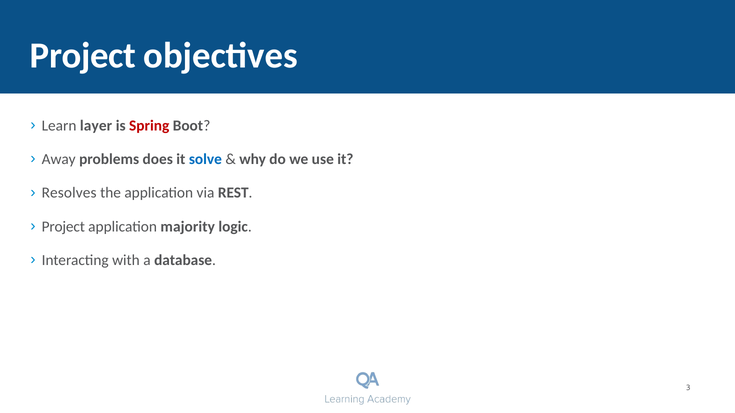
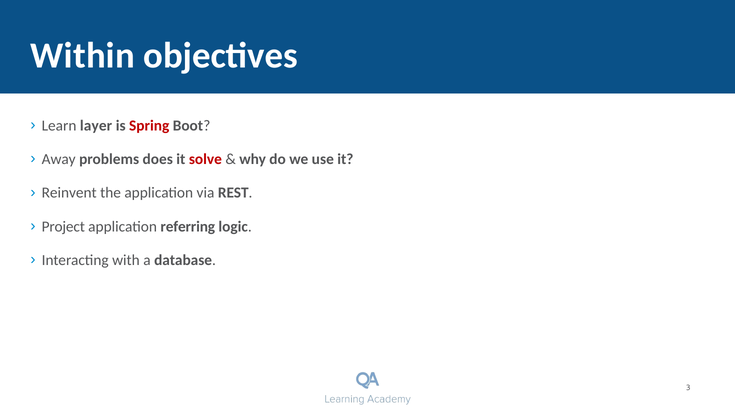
Project: Project -> Within (83, 56)
solve colour: blue -> red (205, 159)
Resolves: Resolves -> Reinvent (69, 193)
majority: majority -> referring (188, 227)
